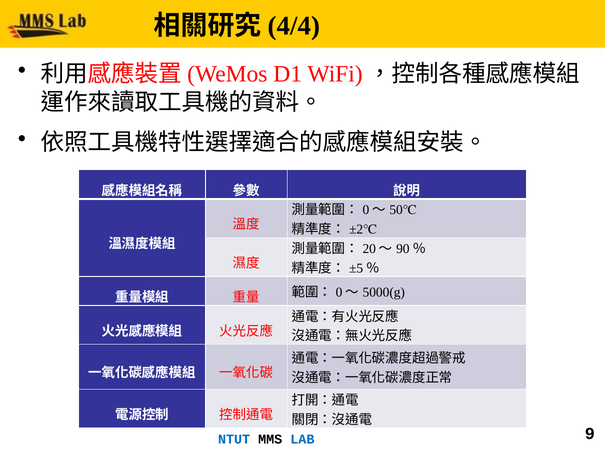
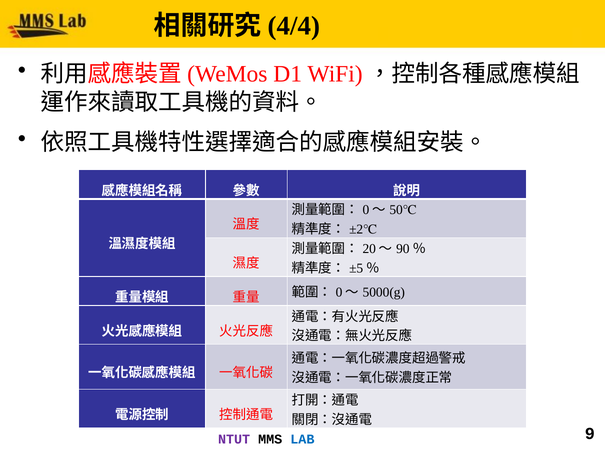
NTUT colour: blue -> purple (234, 439)
